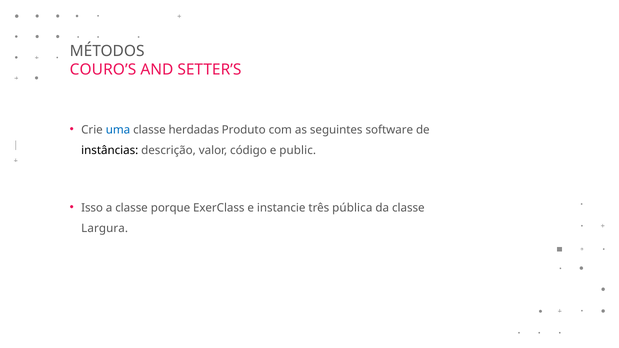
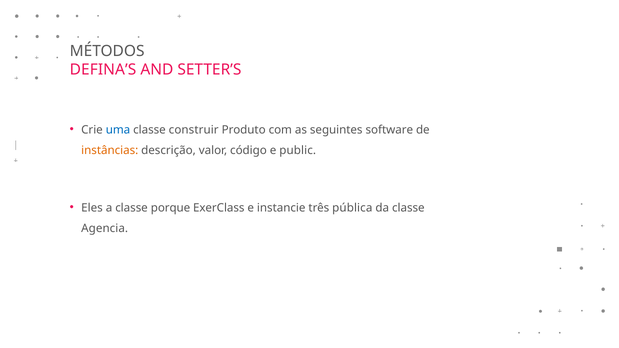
COURO’S: COURO’S -> DEFINA’S (103, 70)
herdadas: herdadas -> construir (194, 130)
instâncias colour: black -> orange (110, 151)
Isso: Isso -> Eles (92, 208)
Largura: Largura -> Agencia (105, 229)
